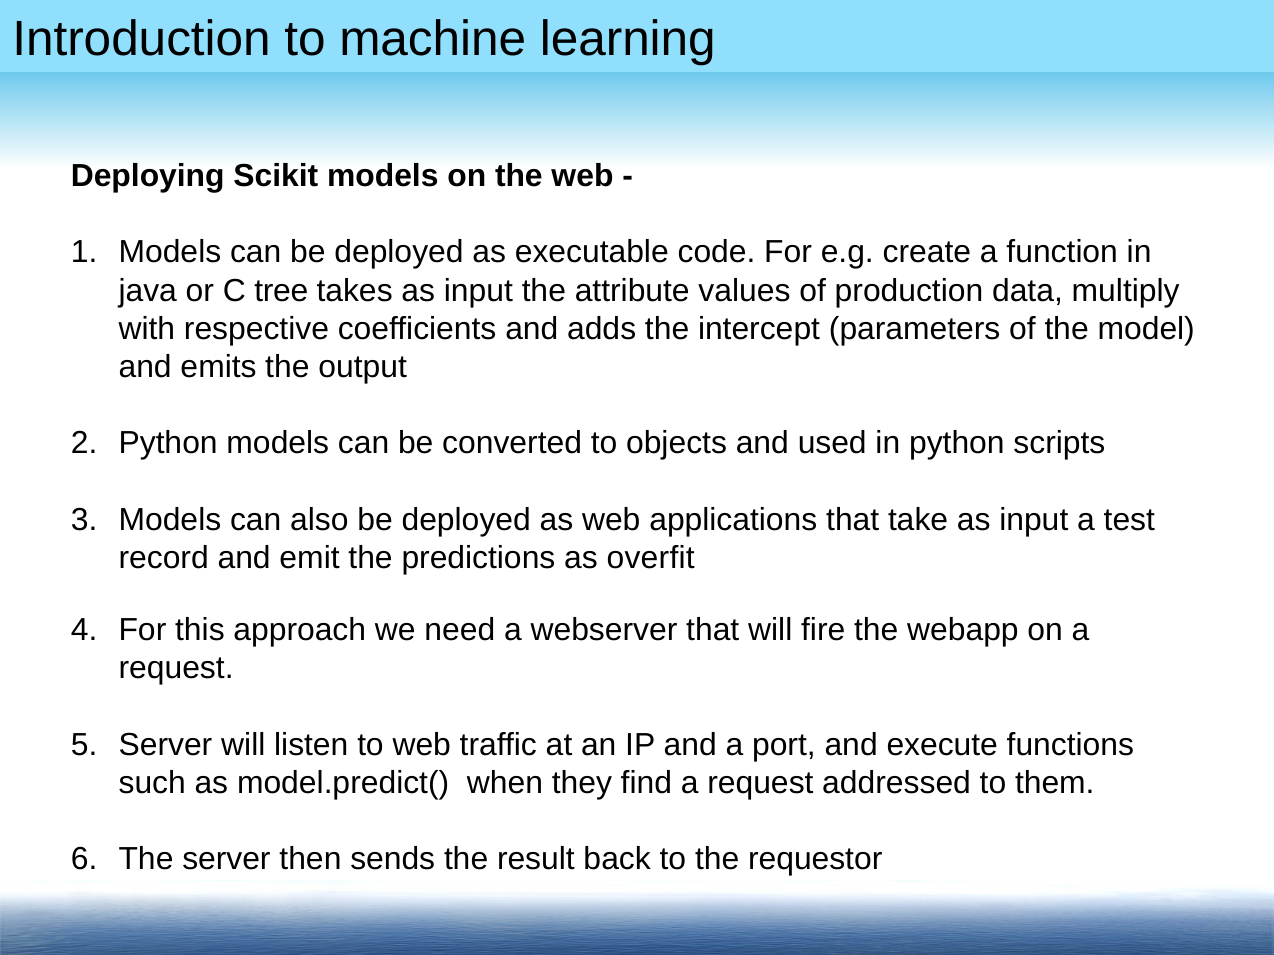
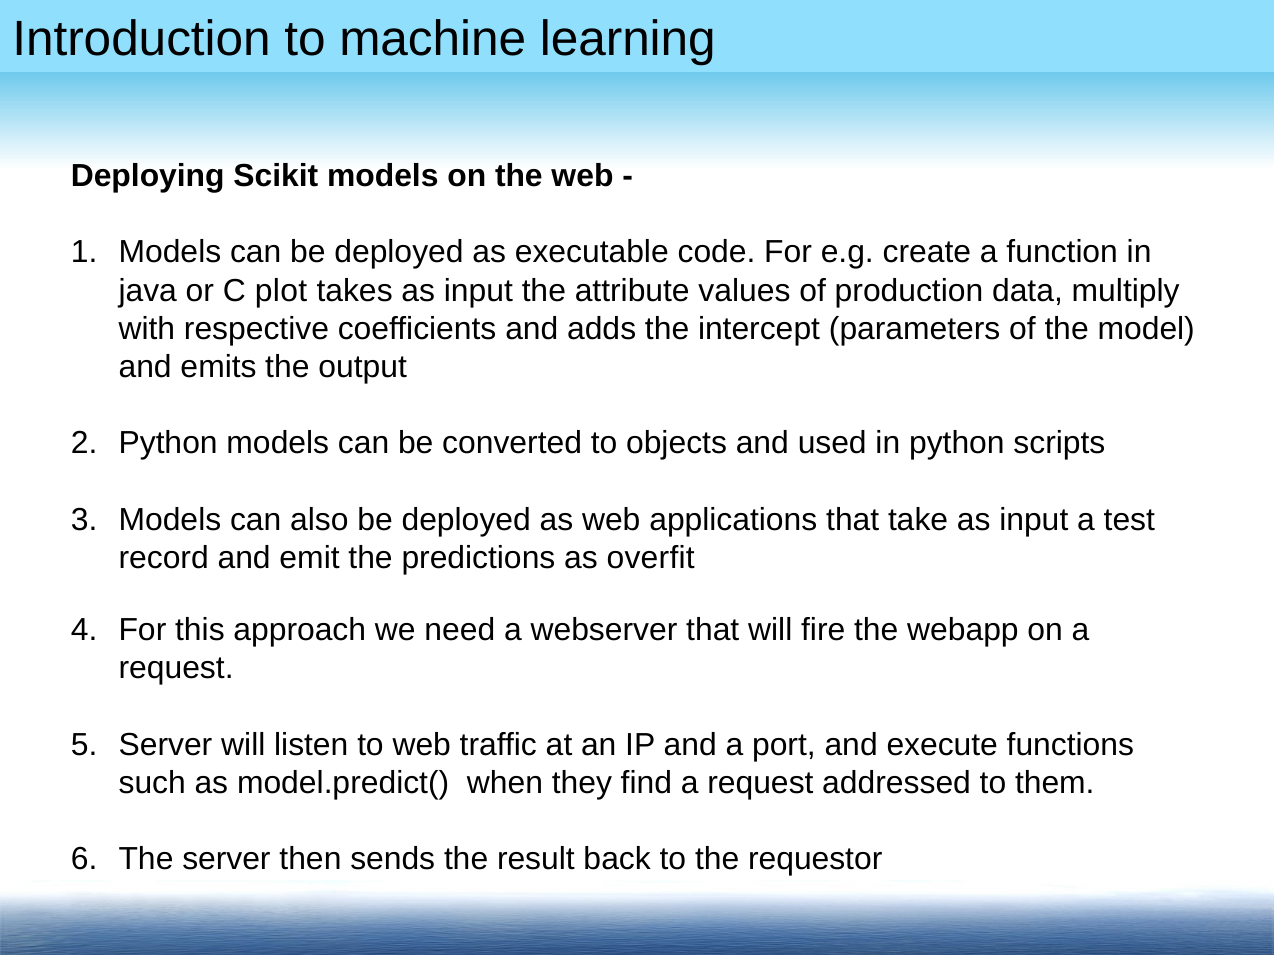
tree: tree -> plot (281, 291)
